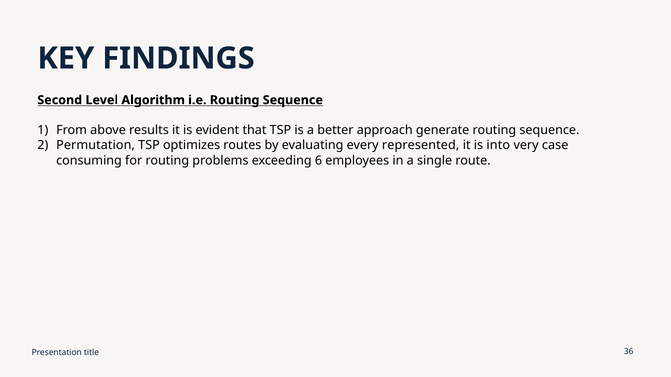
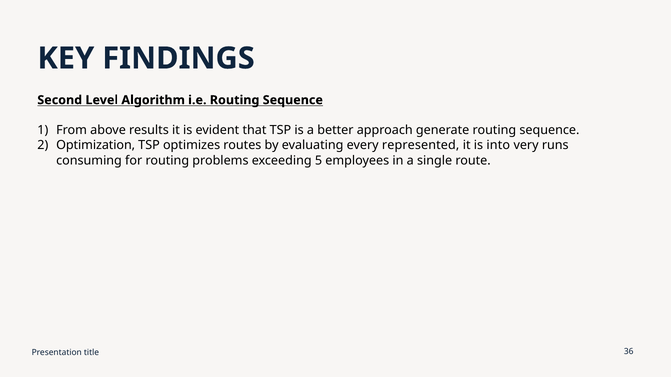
Permutation: Permutation -> Optimization (96, 145)
case: case -> runs (555, 145)
6: 6 -> 5 (319, 161)
